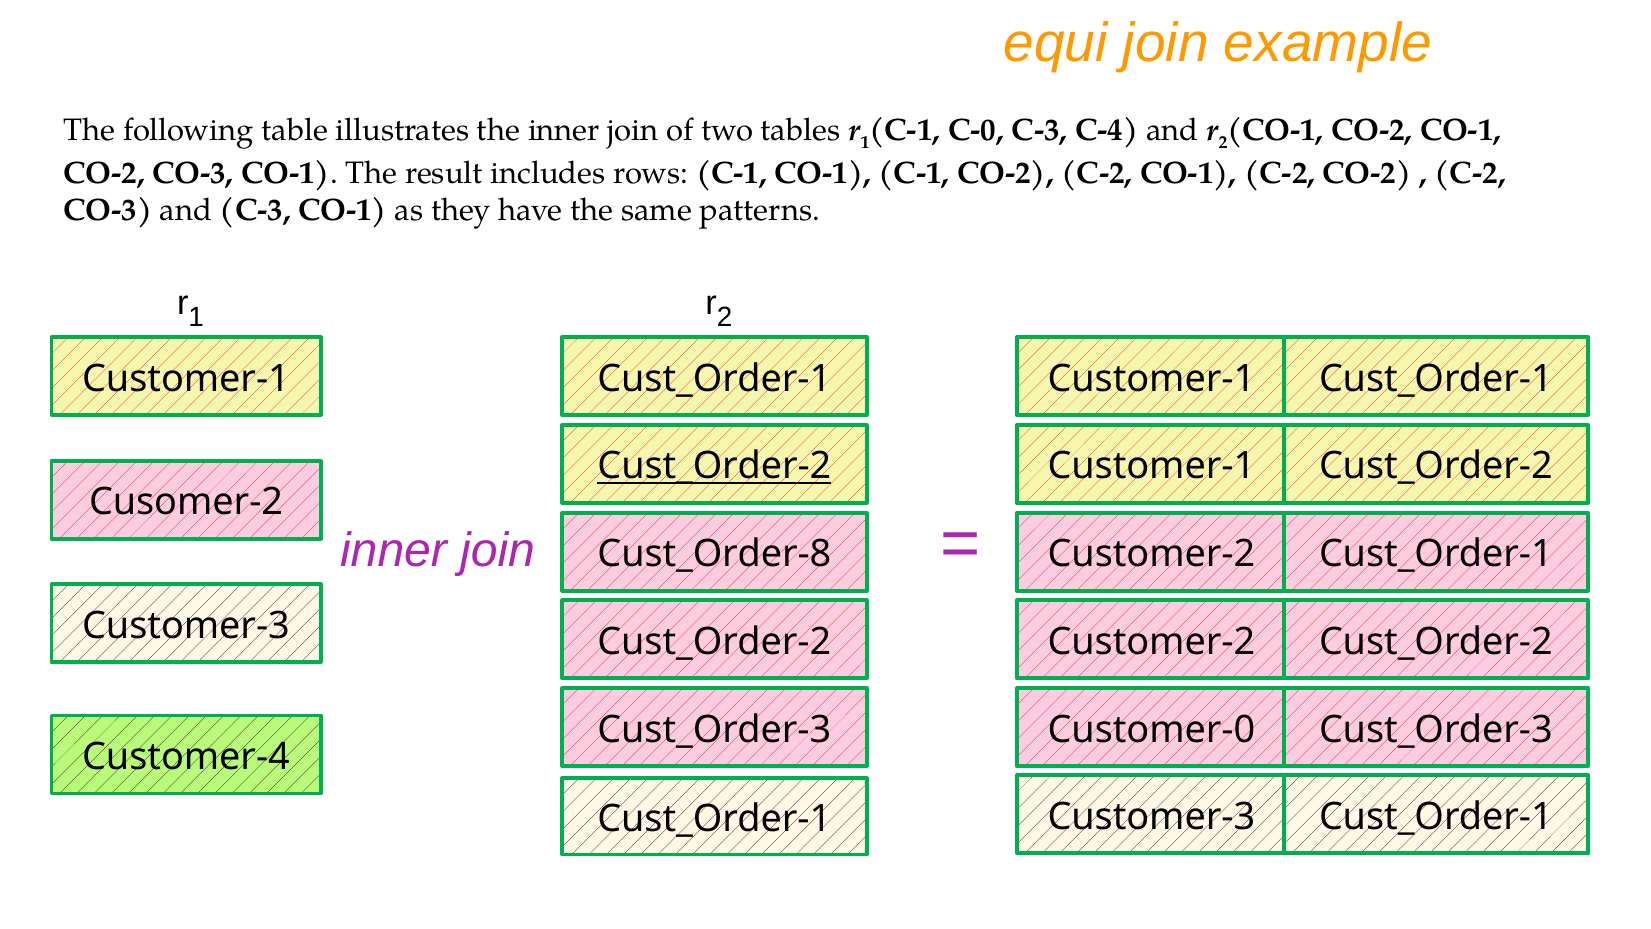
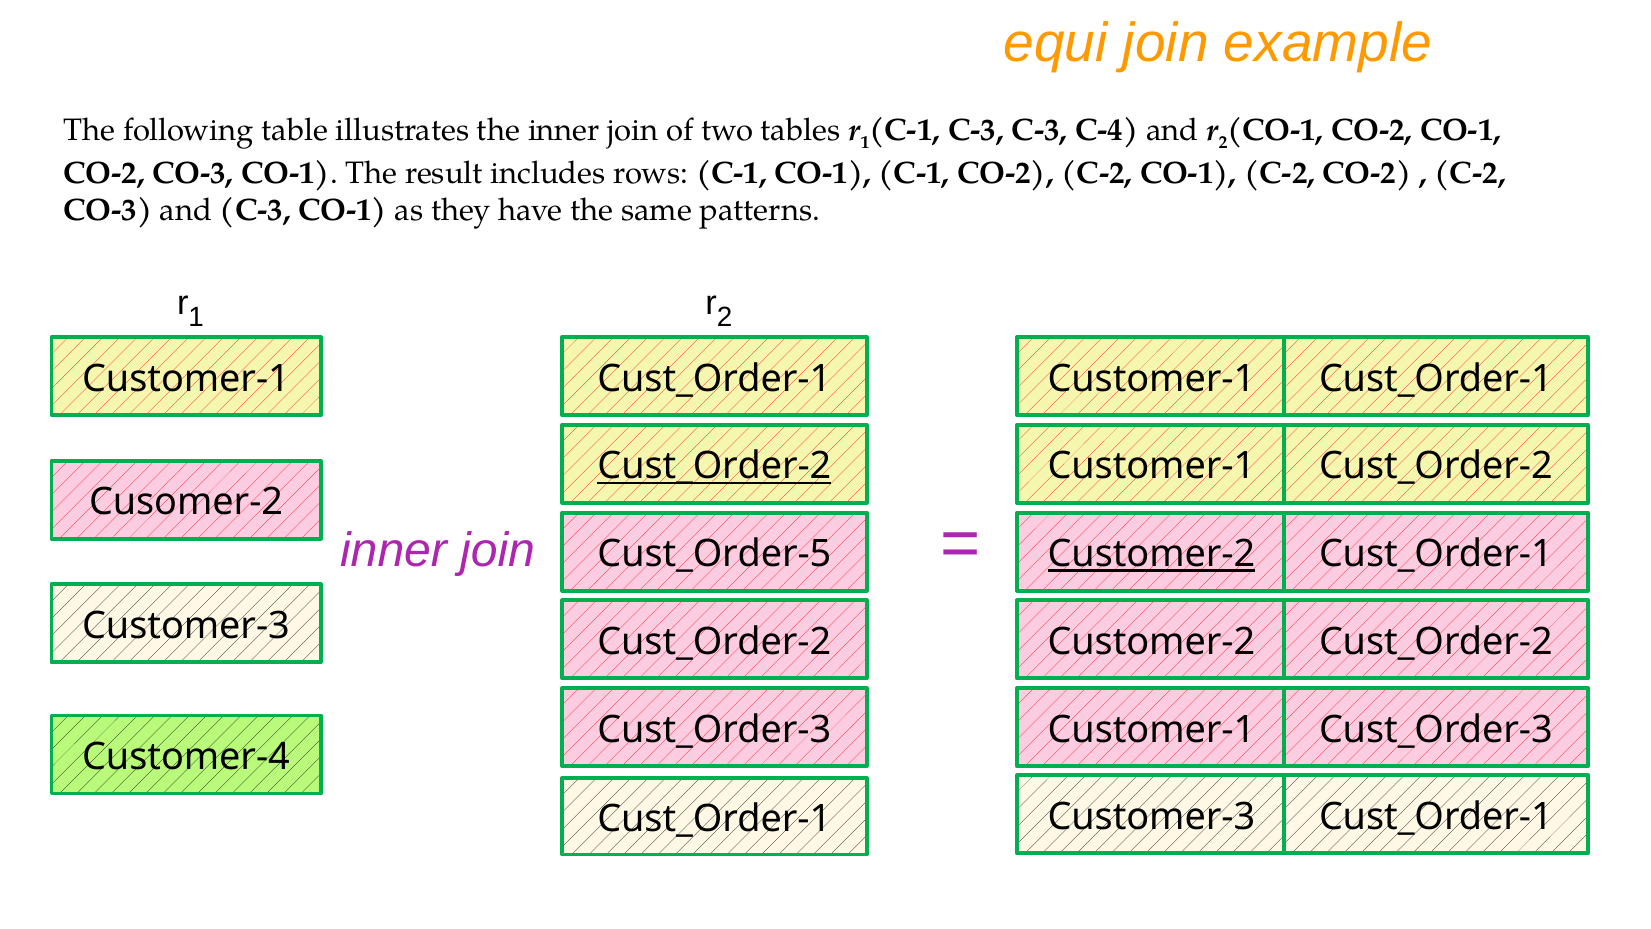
C-1 C-0: C-0 -> C-3 (976, 131)
Cust_Order-8: Cust_Order-8 -> Cust_Order-5 (714, 554)
Customer-2 underline: none -> present (1151, 554)
Customer-0: Customer-0 -> Customer-1 (1151, 730)
